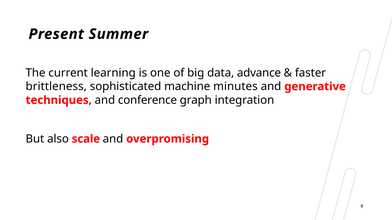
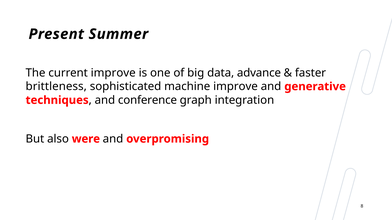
current learning: learning -> improve (113, 73)
machine minutes: minutes -> improve (236, 87)
scale: scale -> were (86, 139)
